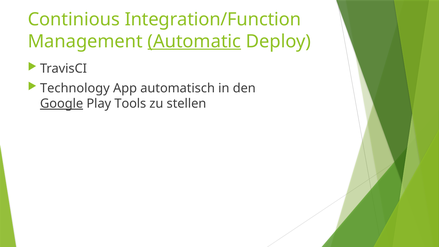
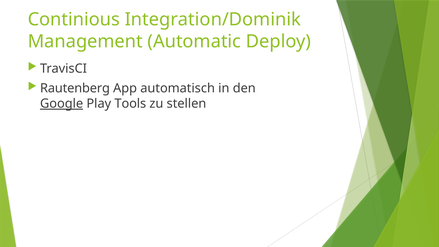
Integration/Function: Integration/Function -> Integration/Dominik (213, 19)
Automatic underline: present -> none (194, 41)
Technology: Technology -> Rautenberg (75, 88)
